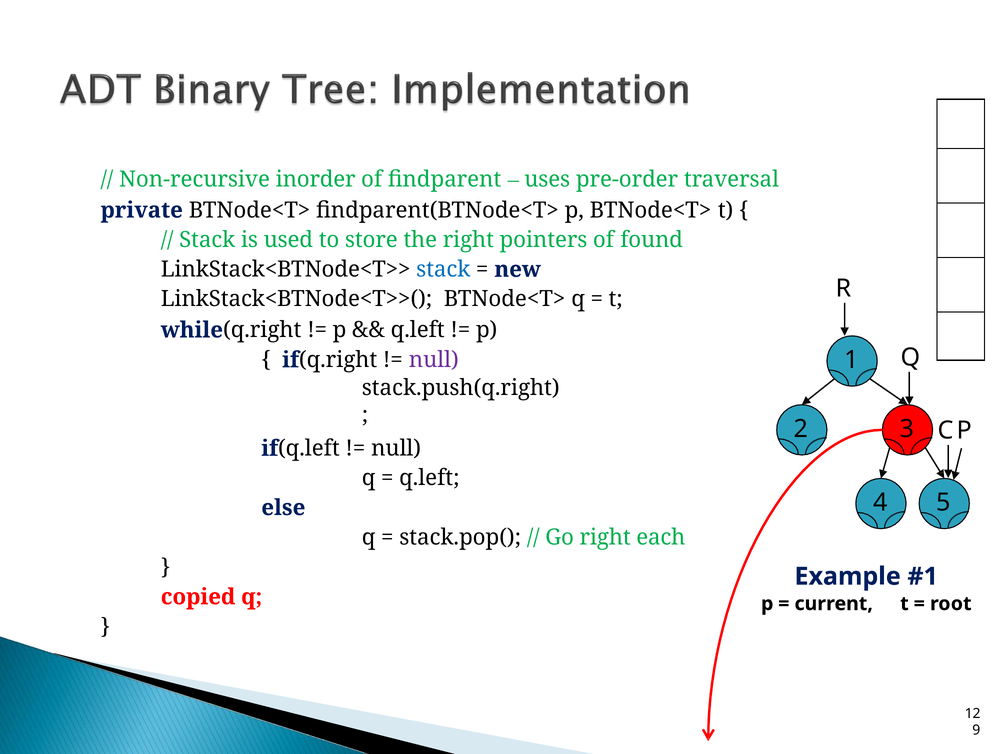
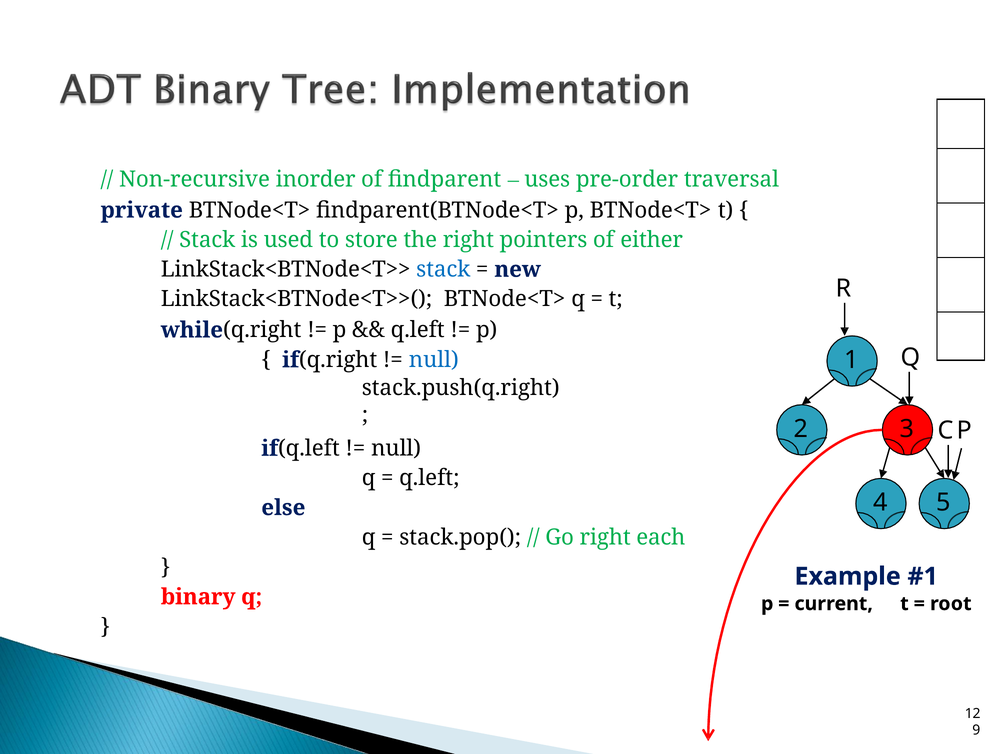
found: found -> either (652, 240)
null colour: purple -> blue (434, 360)
copied: copied -> binary (198, 597)
